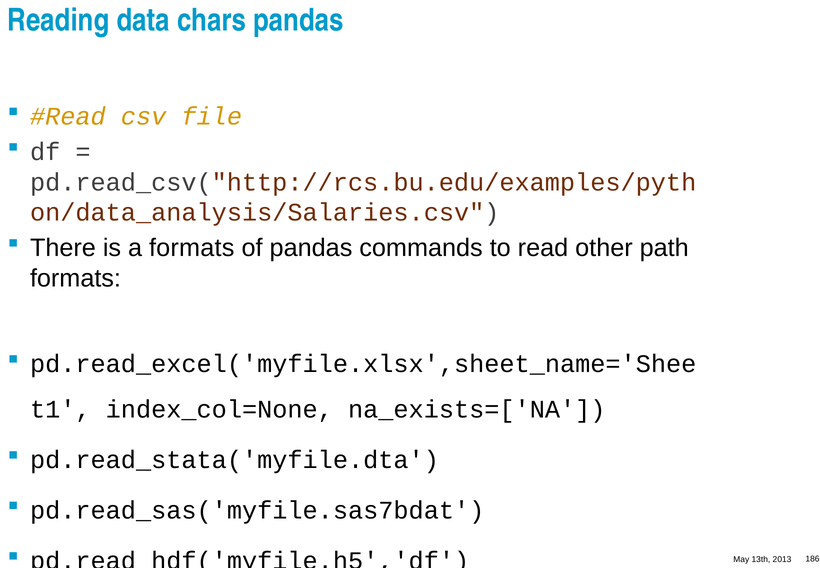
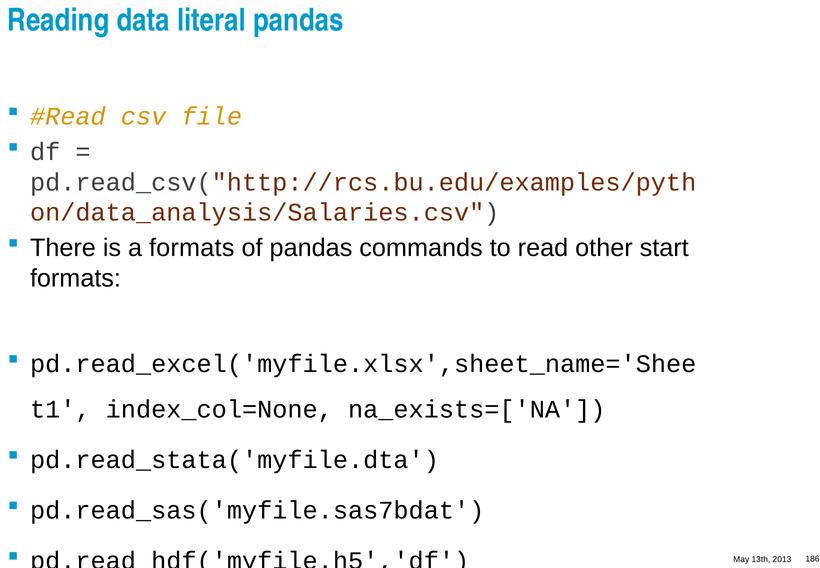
chars: chars -> literal (212, 21)
path: path -> start (664, 248)
